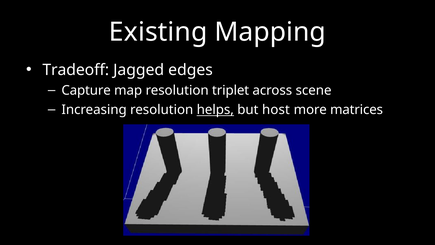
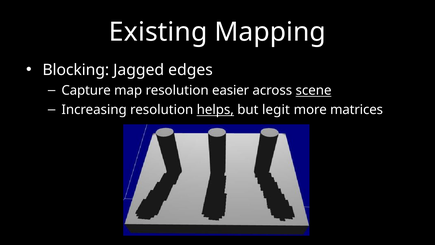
Tradeoff: Tradeoff -> Blocking (76, 70)
triplet: triplet -> easier (231, 90)
scene underline: none -> present (314, 90)
host: host -> legit (276, 110)
